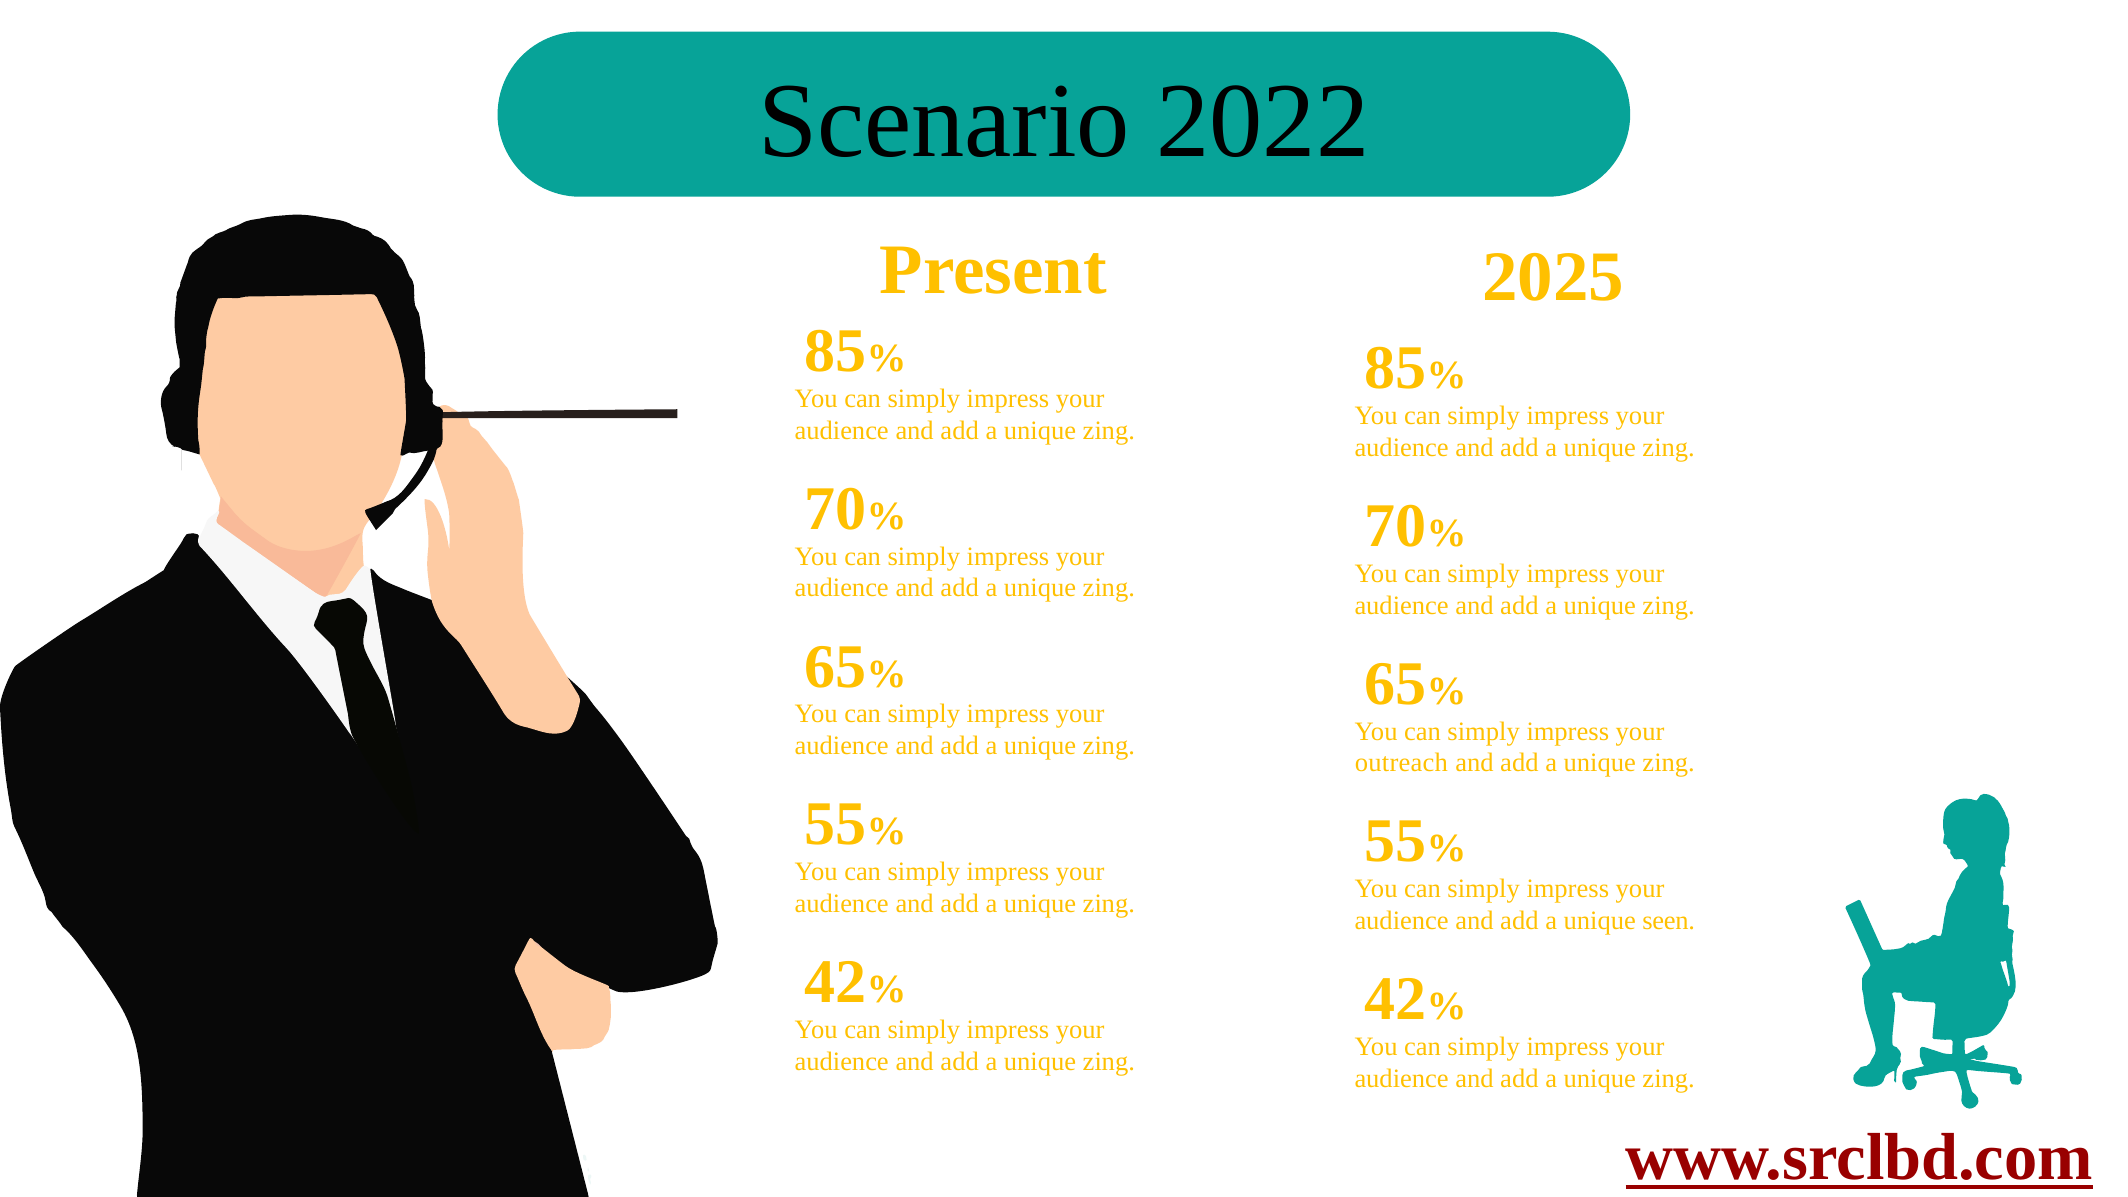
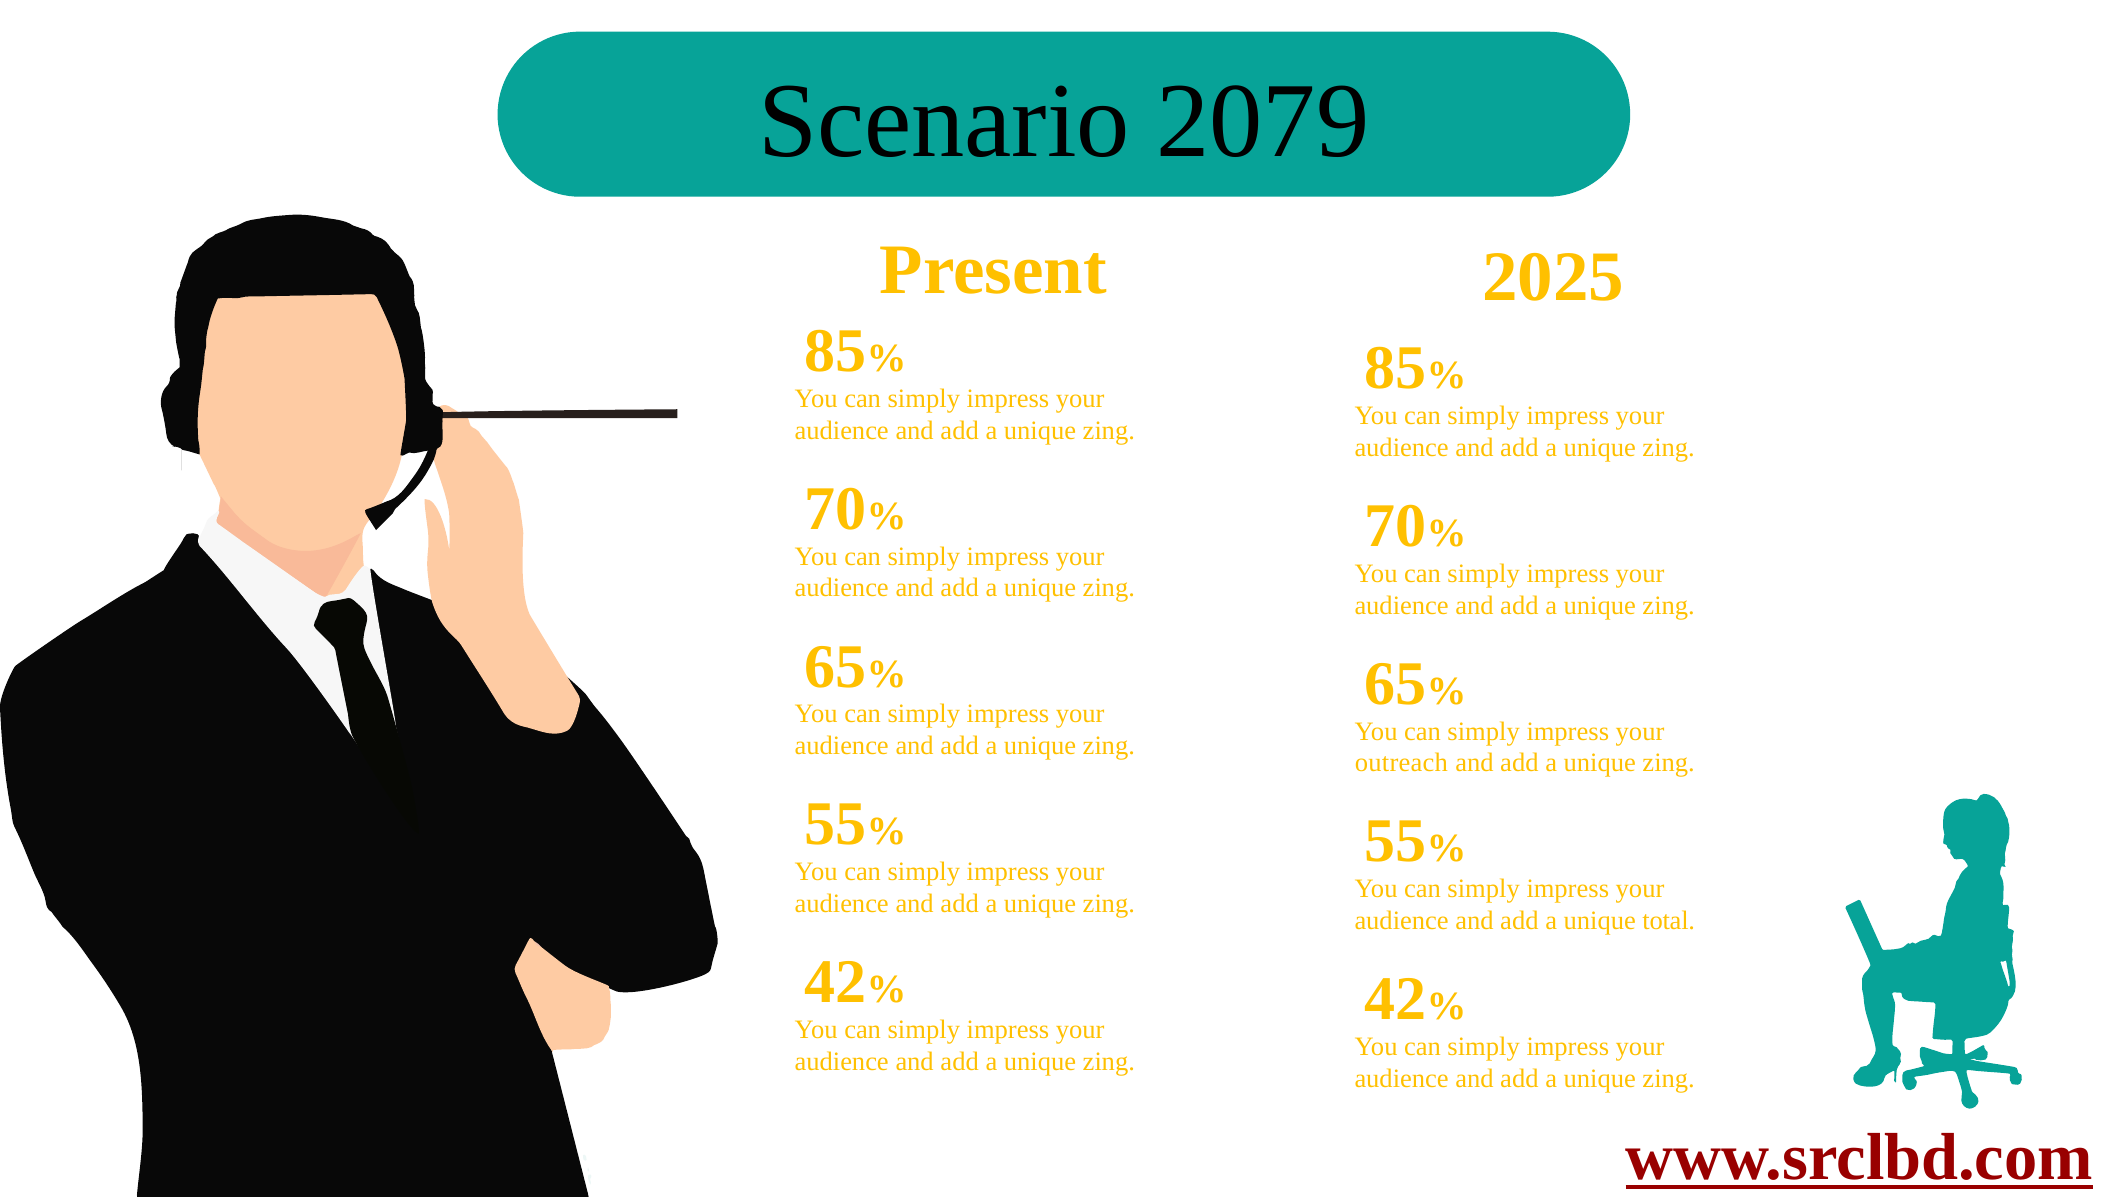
2022: 2022 -> 2079 (1263, 122)
seen: seen -> total (1669, 921)
